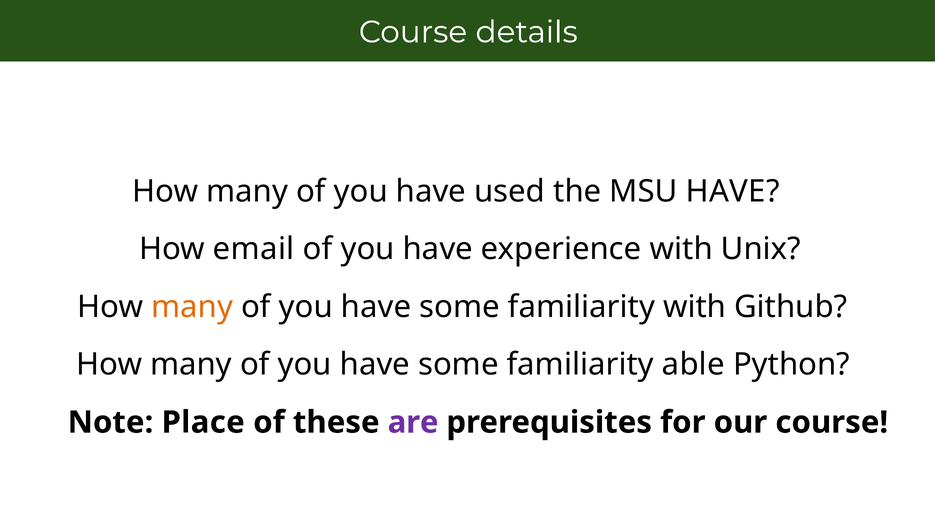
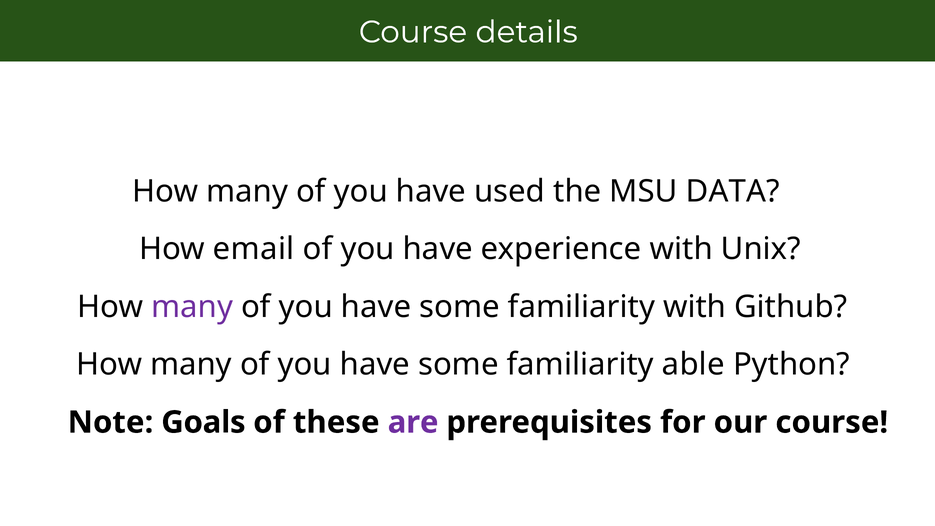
MSU HAVE: HAVE -> DATA (733, 191)
many colour: orange -> purple (192, 307)
Place: Place -> Goals (203, 422)
